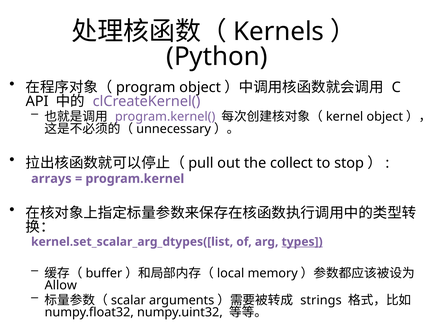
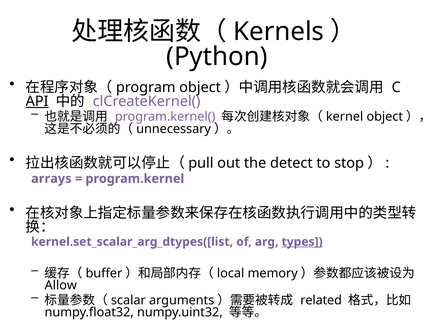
API underline: none -> present (37, 101)
collect: collect -> detect (291, 163)
strings: strings -> related (321, 300)
